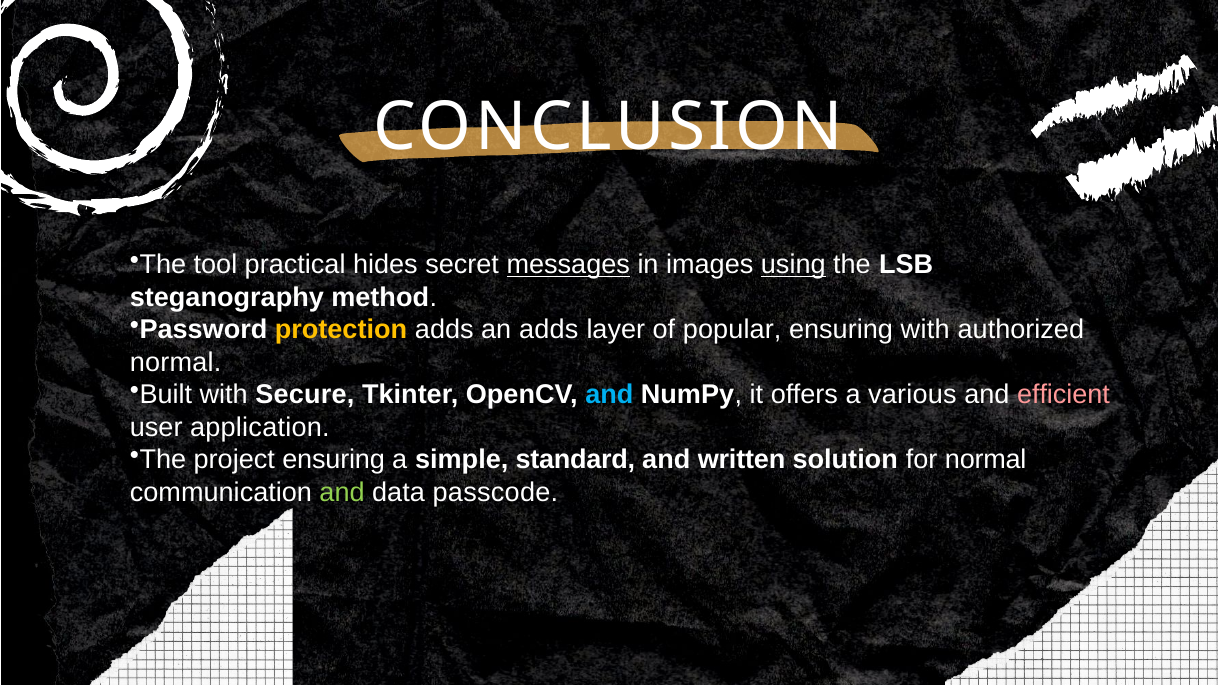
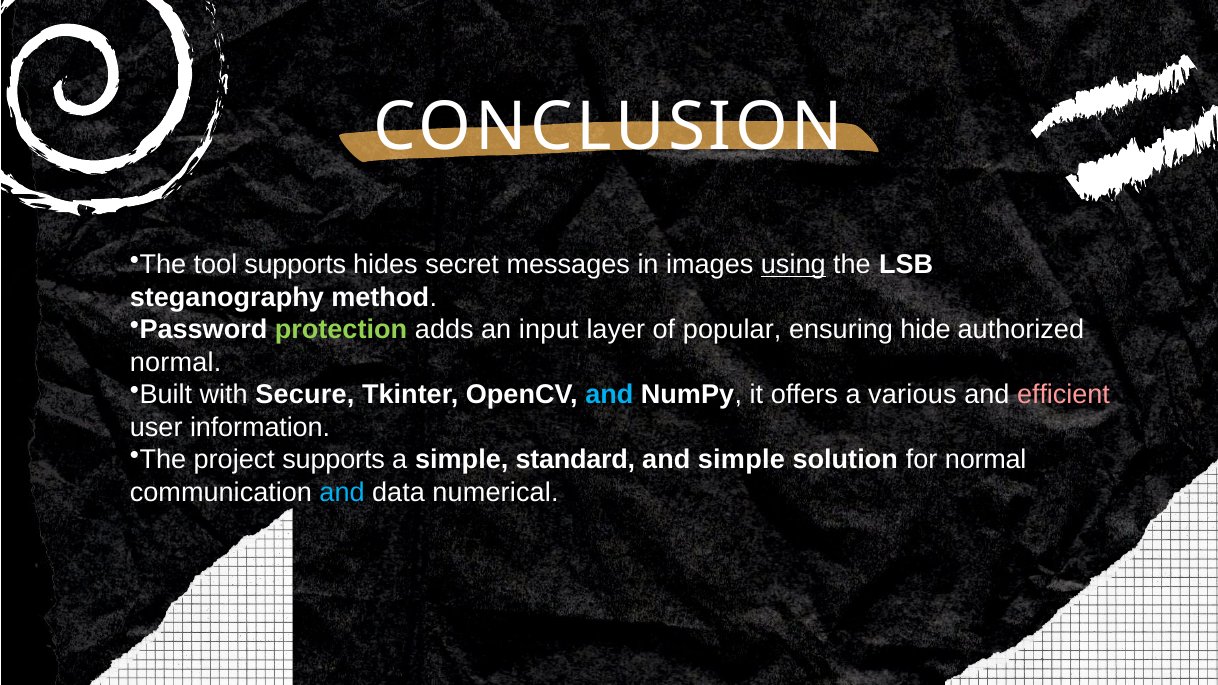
tool practical: practical -> supports (295, 265)
messages underline: present -> none (568, 265)
protection colour: yellow -> light green (341, 330)
an adds: adds -> input (549, 330)
ensuring with: with -> hide (925, 330)
application: application -> information (260, 427)
project ensuring: ensuring -> supports (334, 460)
and written: written -> simple (741, 460)
and colour: light green -> light blue (342, 492)
passcode: passcode -> numerical (495, 492)
